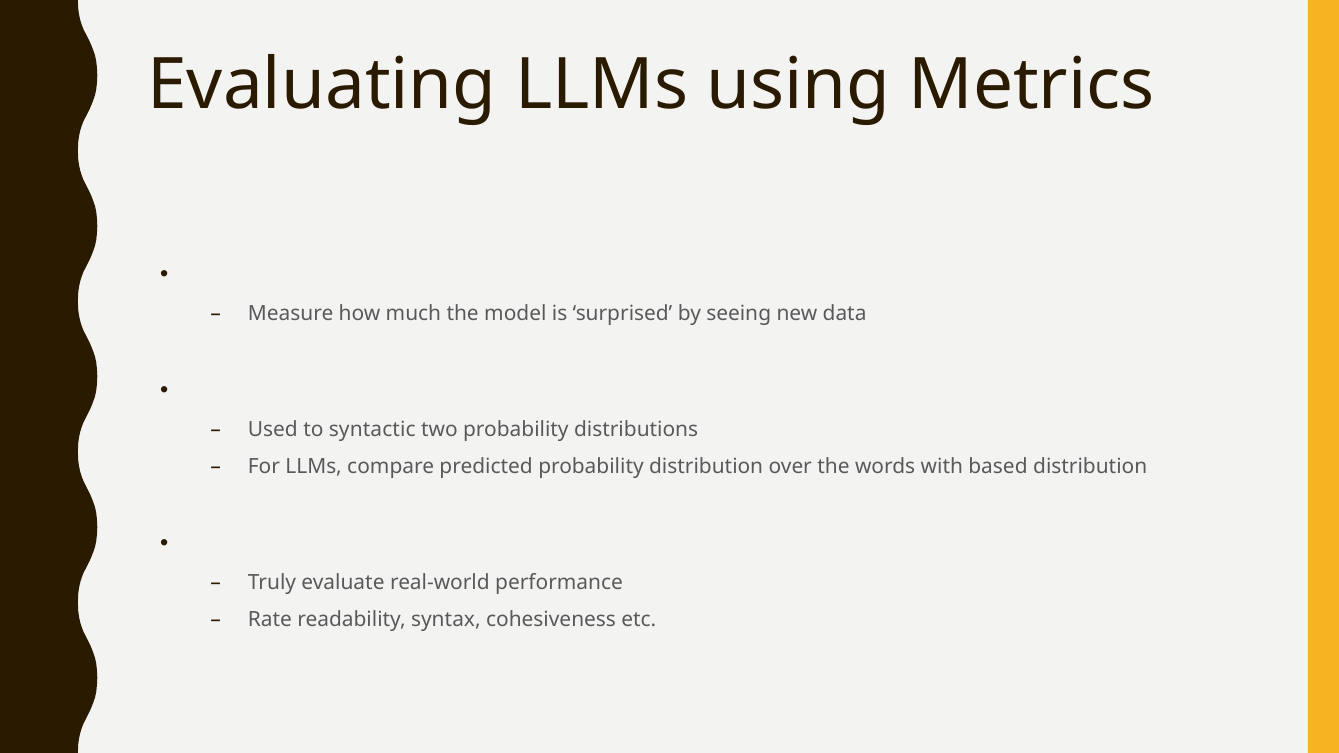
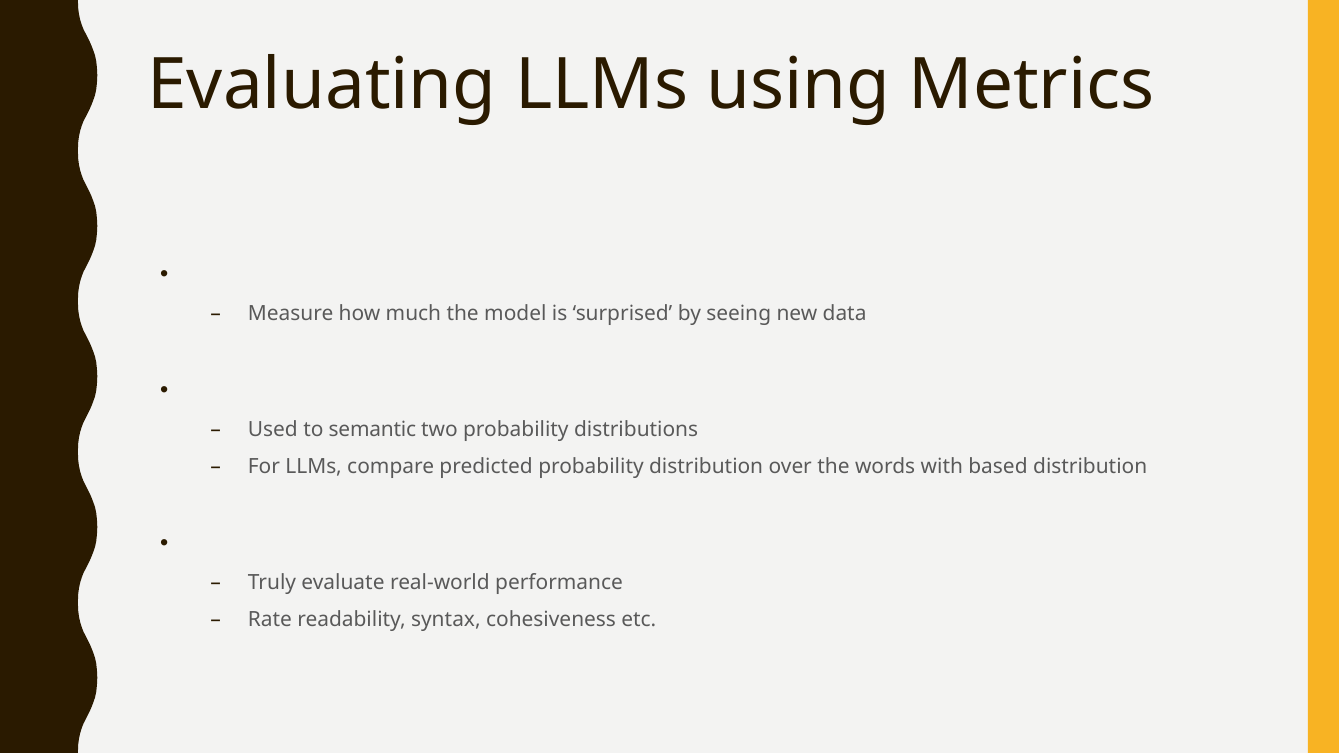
syntactic: syntactic -> semantic (372, 429)
